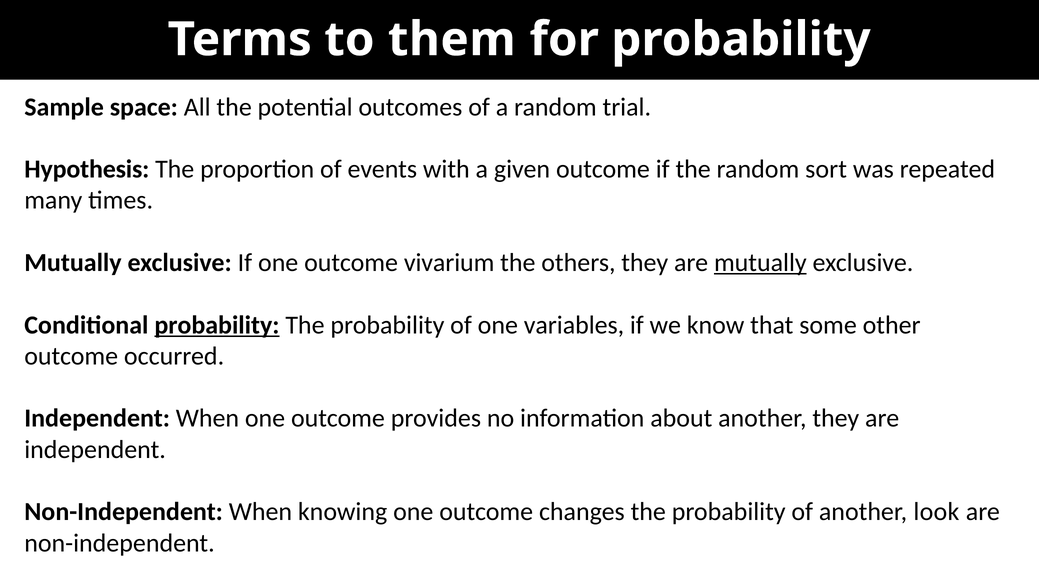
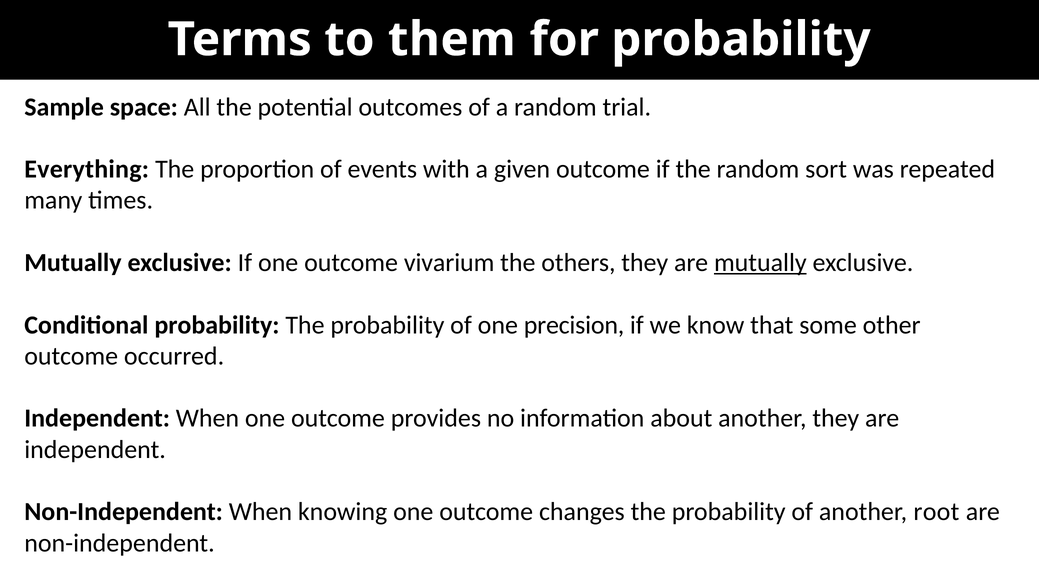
Hypothesis: Hypothesis -> Everything (87, 169)
probability underline: present -> none (217, 325)
variables: variables -> precision (574, 325)
look: look -> root (936, 512)
